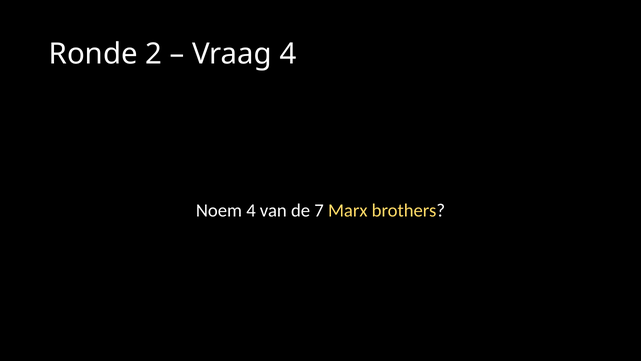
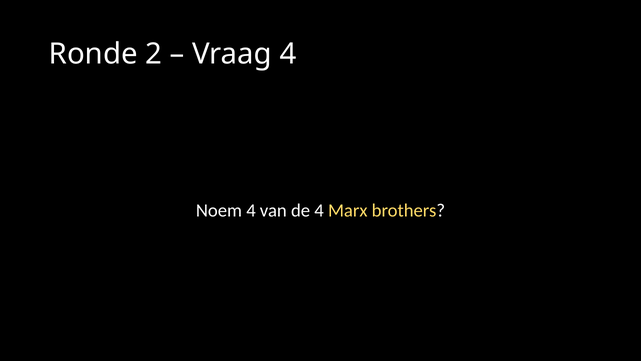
de 7: 7 -> 4 (319, 210)
